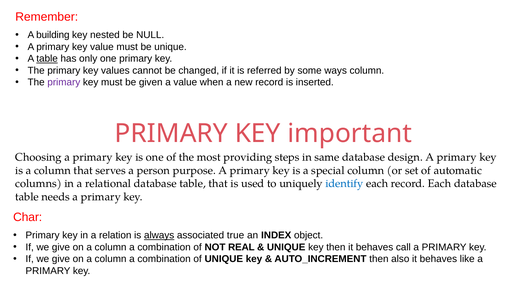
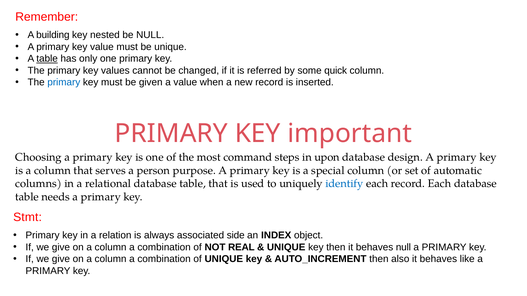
ways: ways -> quick (336, 71)
primary colour: purple -> blue (64, 83)
providing: providing -> command (248, 158)
same: same -> upon (327, 158)
Char: Char -> Stmt (28, 217)
always underline: present -> none (159, 236)
true: true -> side (236, 236)
behaves call: call -> null (403, 248)
